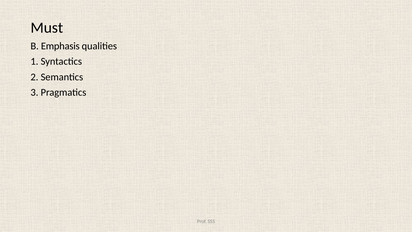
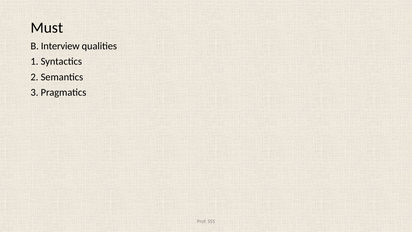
Emphasis: Emphasis -> Interview (60, 46)
